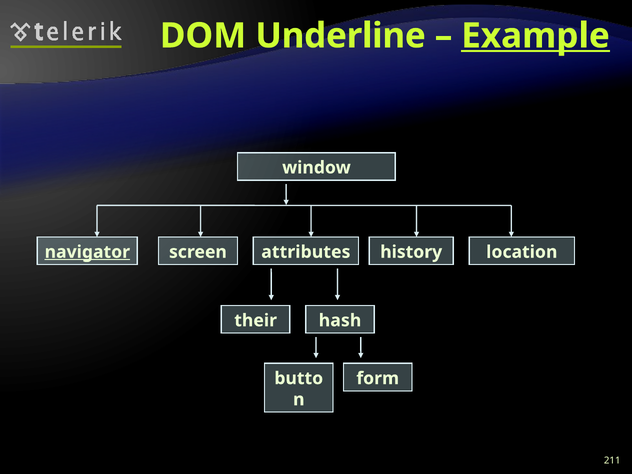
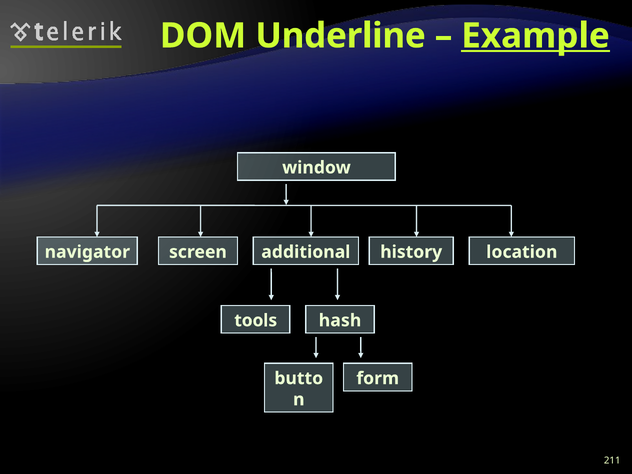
navigator underline: present -> none (87, 252)
attributes: attributes -> additional (306, 252)
their: their -> tools (256, 320)
